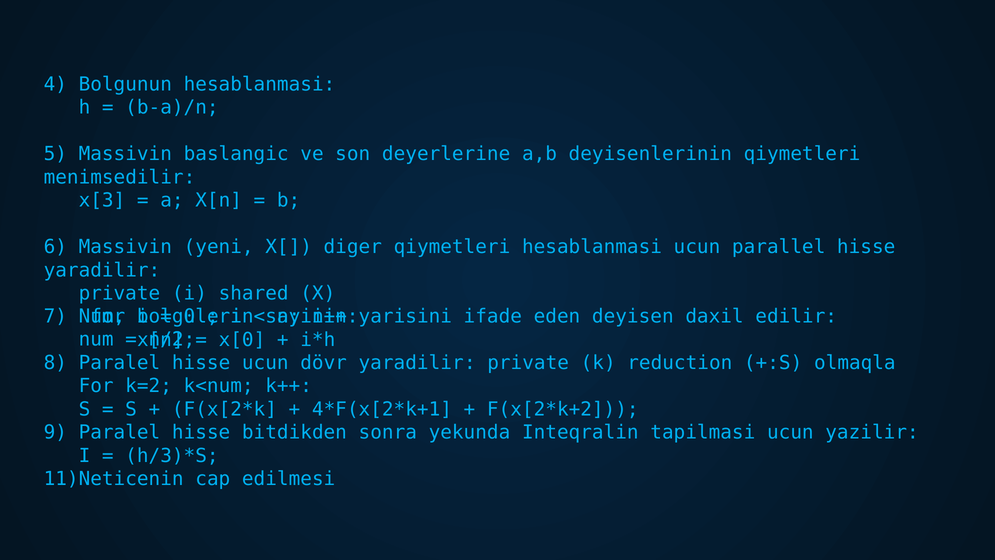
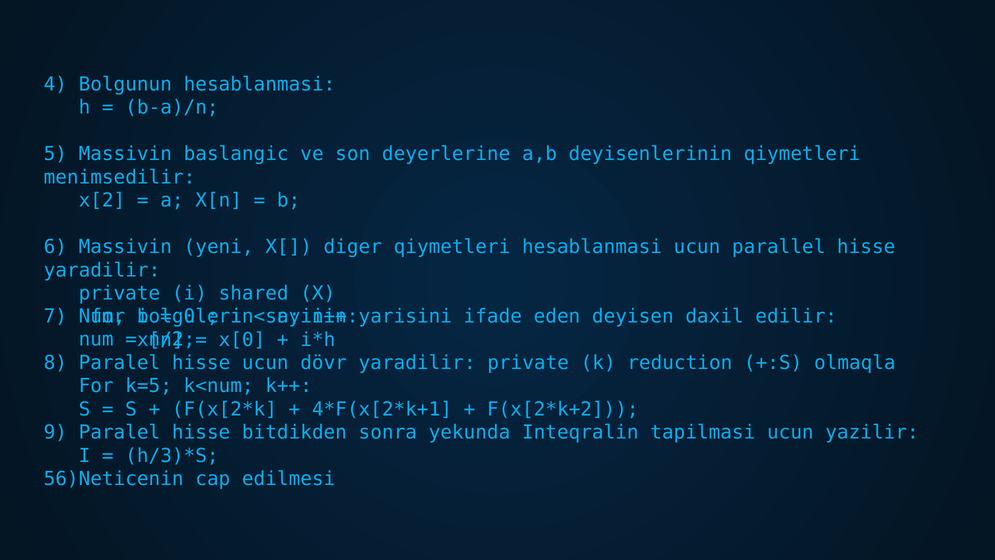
x[3: x[3 -> x[2 (102, 200)
k=2: k=2 -> k=5 (149, 386)
11)Neticenin: 11)Neticenin -> 56)Neticenin (114, 479)
